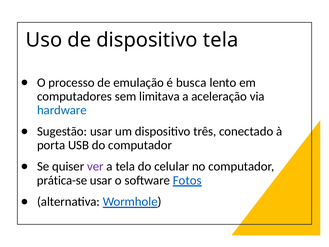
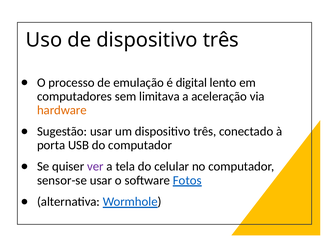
de dispositivo tela: tela -> três (221, 40)
busca: busca -> digital (191, 82)
hardware colour: blue -> orange (62, 110)
prática-se: prática-se -> sensor-se (62, 180)
